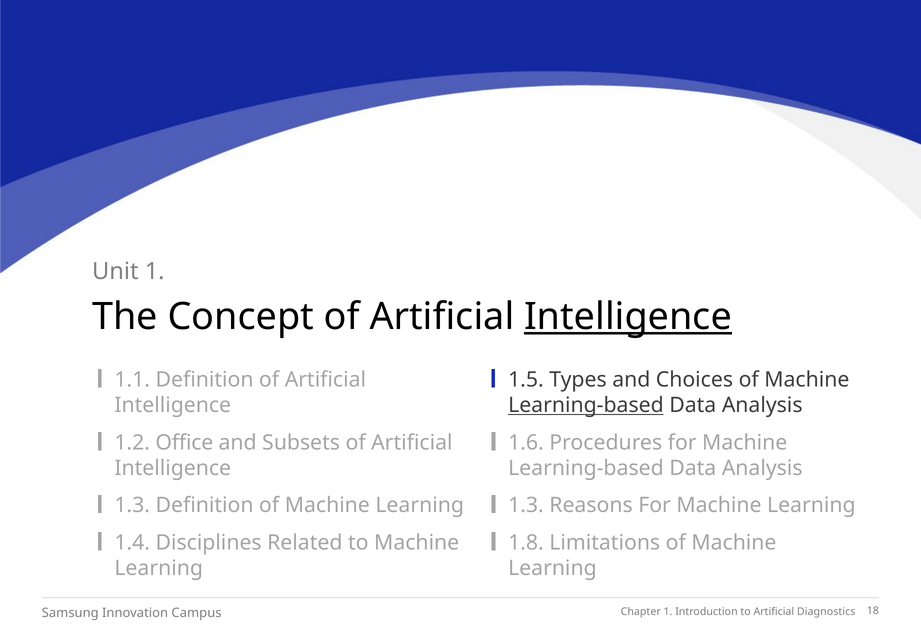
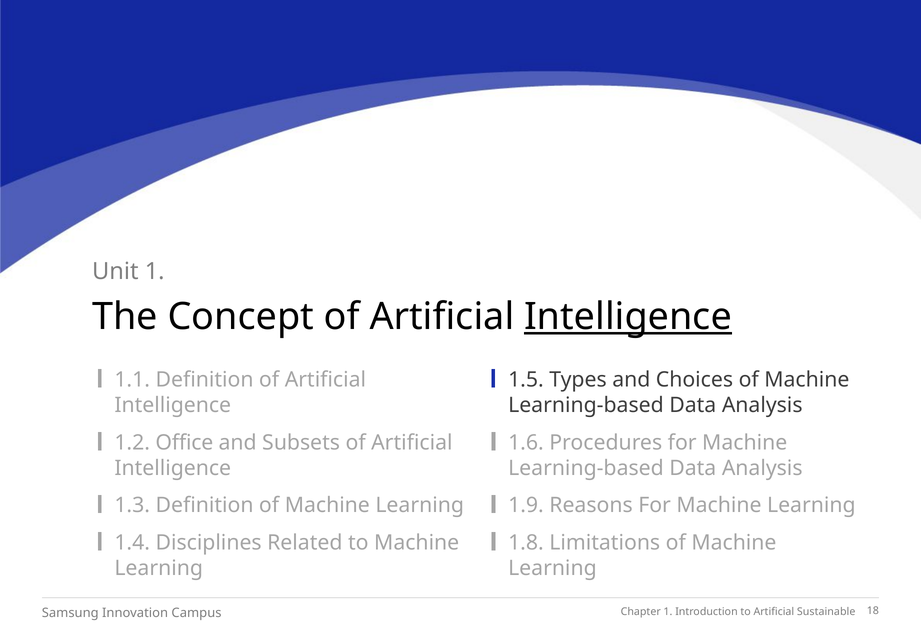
Learning-based underline: present -> none (586, 405)
1.3: 1.3 -> 1.9 (526, 505)
Diagnostics: Diagnostics -> Sustainable (826, 612)
